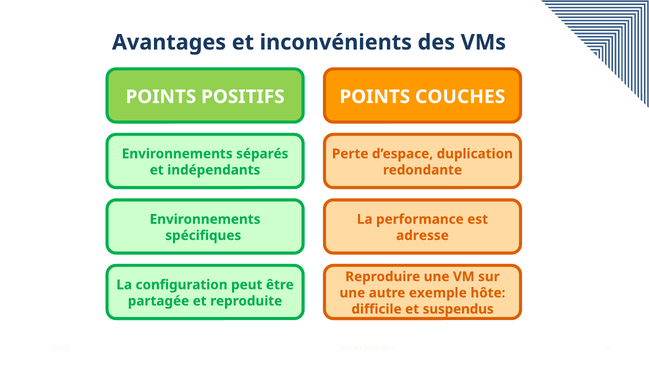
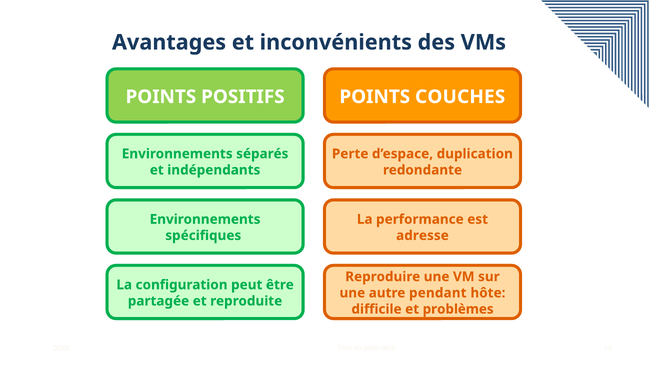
exemple: exemple -> pendant (438, 293)
suspendus: suspendus -> problèmes (458, 309)
